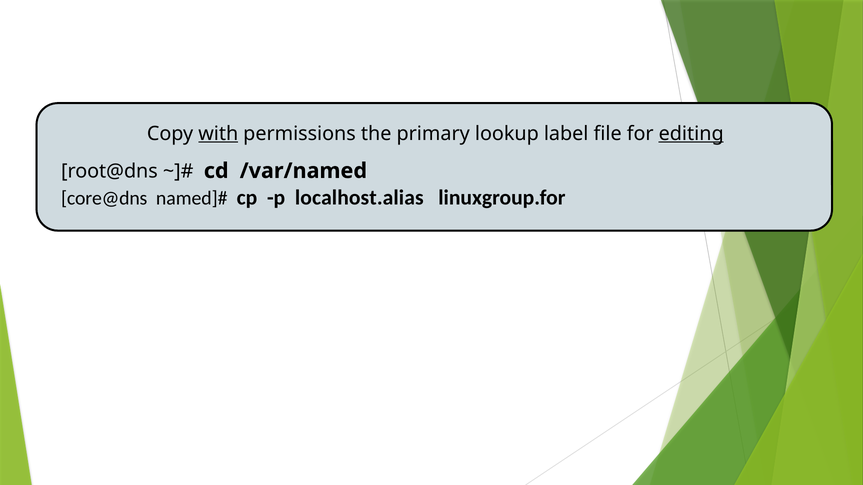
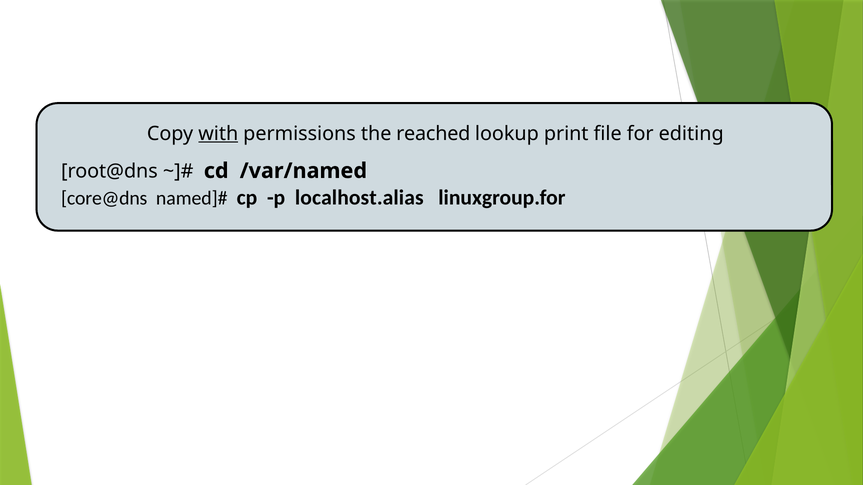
primary: primary -> reached (433, 134)
label: label -> print (566, 134)
editing underline: present -> none (691, 134)
